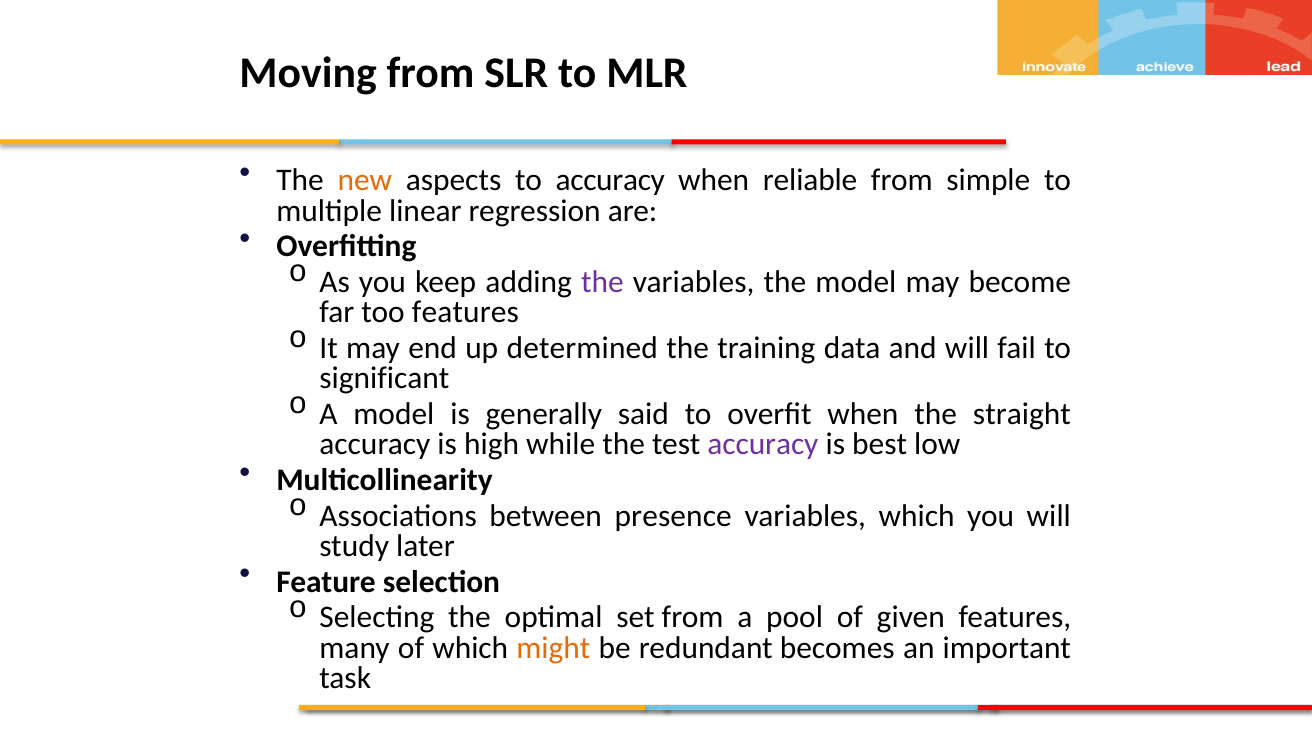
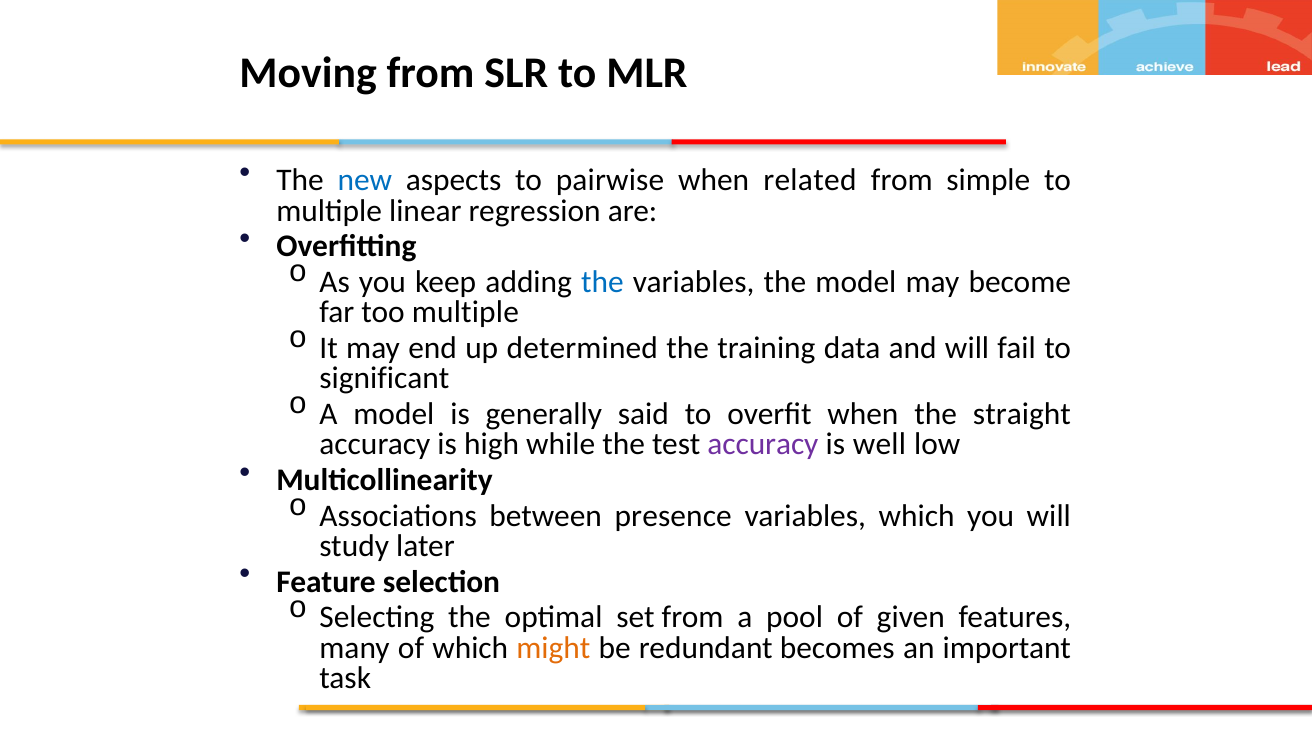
new colour: orange -> blue (365, 181)
to accuracy: accuracy -> pairwise (610, 181)
reliable: reliable -> related (810, 181)
the colour: purple -> blue (602, 282)
too features: features -> multiple (465, 312)
best: best -> well (879, 444)
